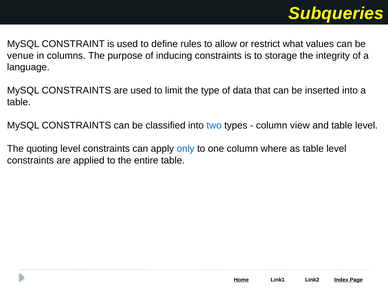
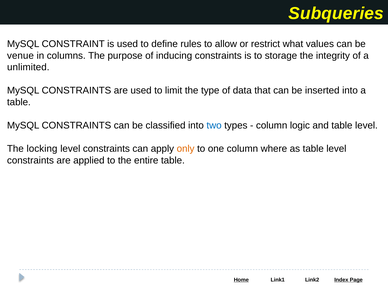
language: language -> unlimited (28, 67)
view: view -> logic (300, 125)
quoting: quoting -> locking (42, 149)
only colour: blue -> orange (186, 149)
